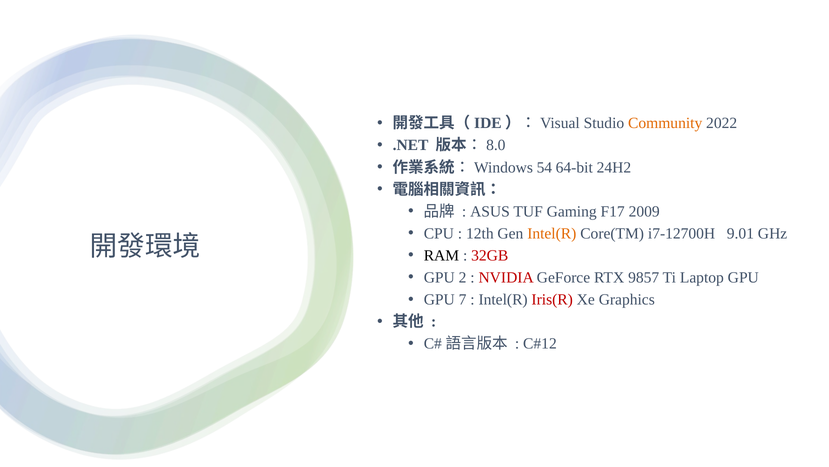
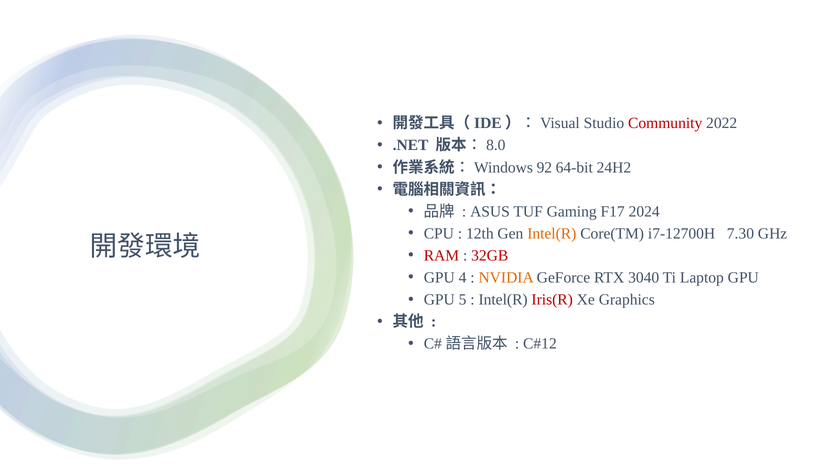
Community colour: orange -> red (665, 123)
54: 54 -> 92 (544, 167)
2009: 2009 -> 2024 (644, 211)
9.01: 9.01 -> 7.30 (740, 233)
RAM colour: black -> red (441, 255)
2: 2 -> 4 (463, 277)
NVIDIA colour: red -> orange (506, 277)
9857: 9857 -> 3040 (644, 277)
7: 7 -> 5 (463, 299)
